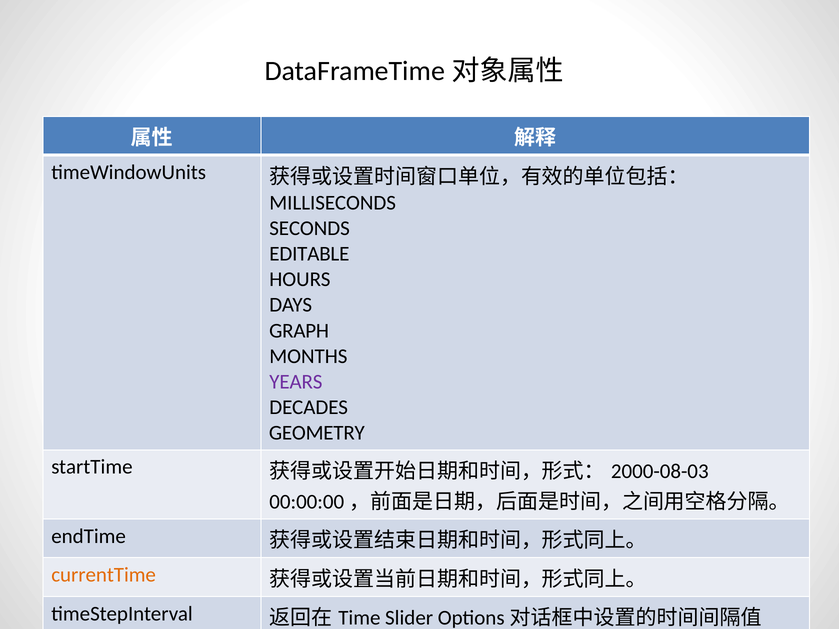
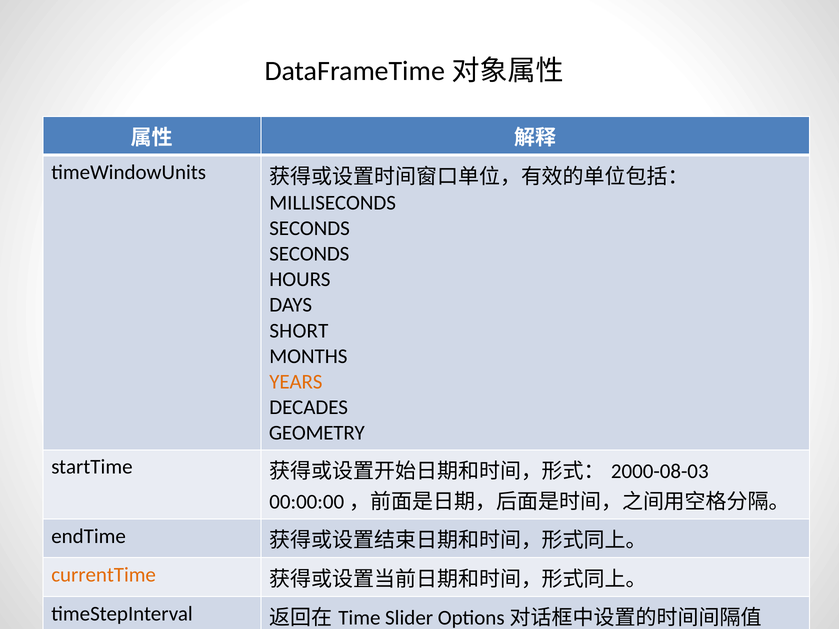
EDITABLE: EDITABLE -> SECONDS (309, 254)
GRAPH: GRAPH -> SHORT (299, 331)
YEARS colour: purple -> orange (296, 382)
